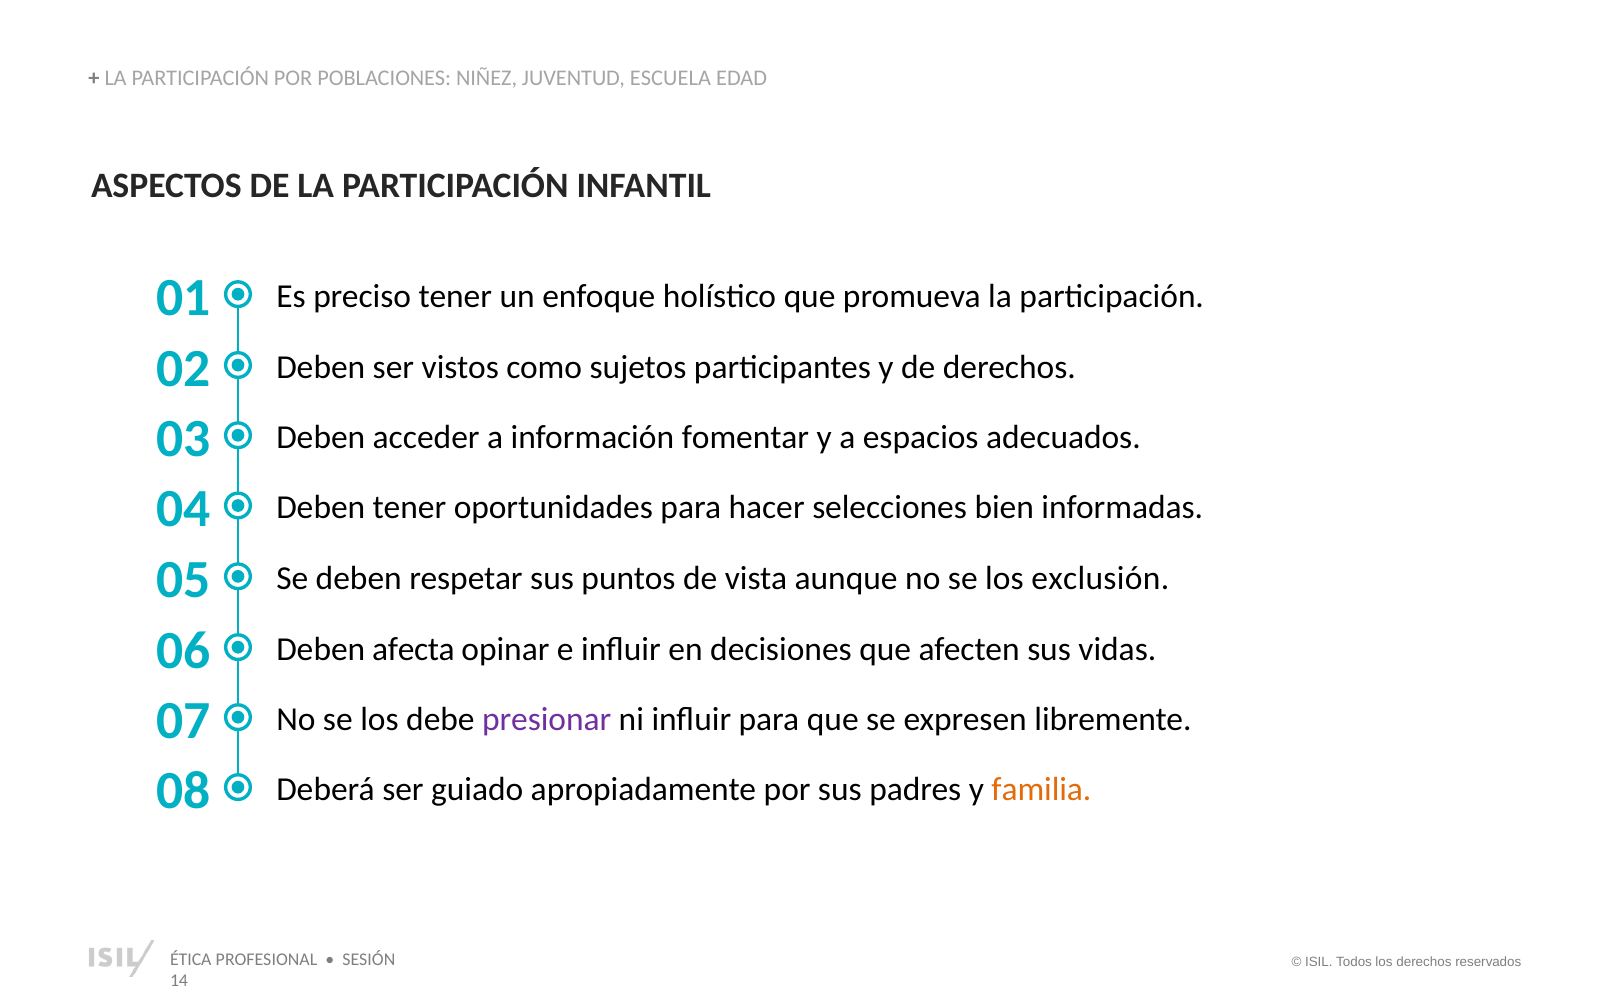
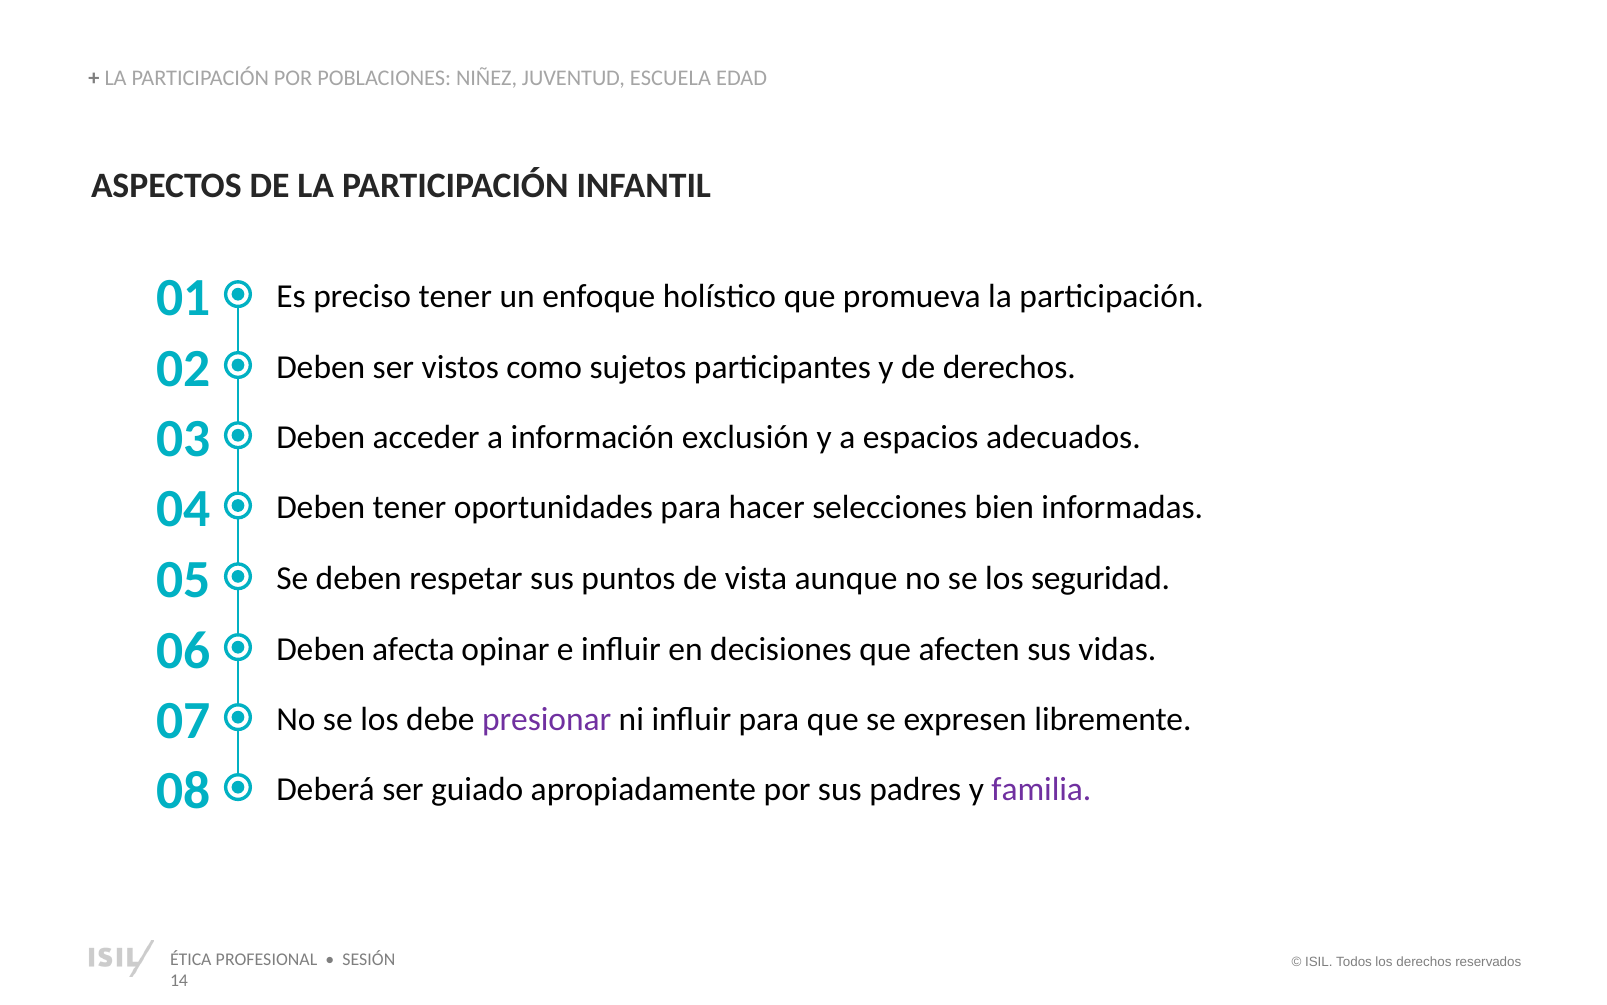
fomentar: fomentar -> exclusión (745, 437)
exclusión: exclusión -> seguridad (1101, 578)
familia colour: orange -> purple (1041, 789)
